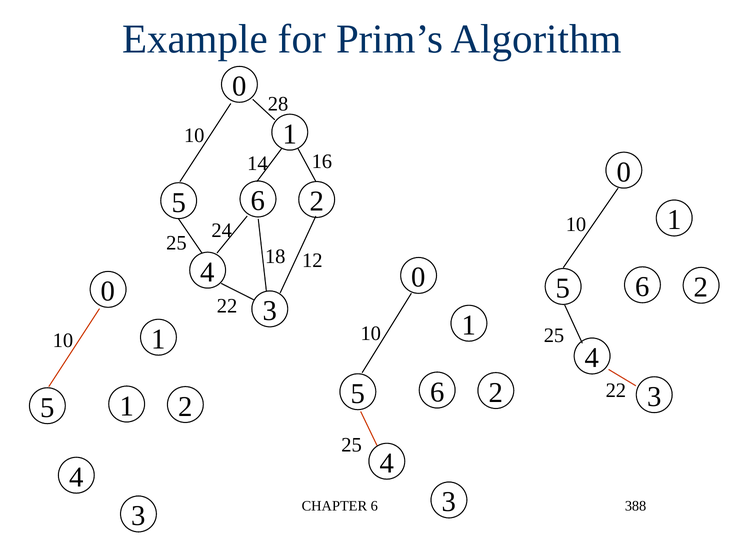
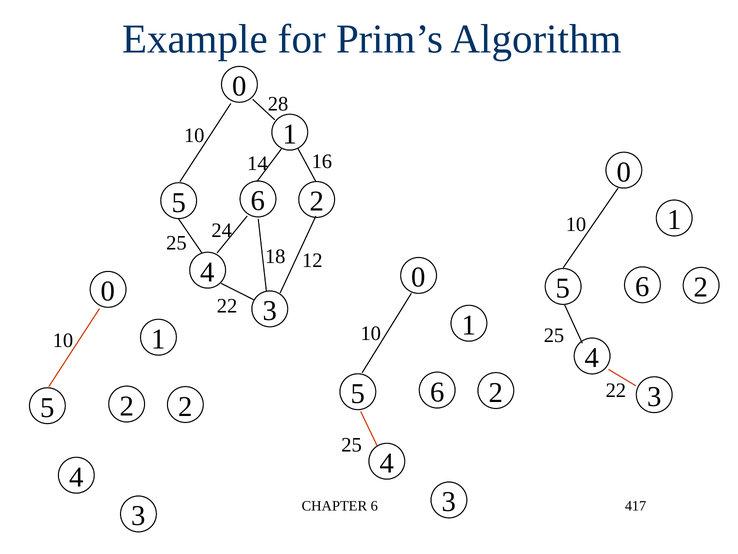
5 1: 1 -> 2 (127, 406)
388: 388 -> 417 (636, 505)
